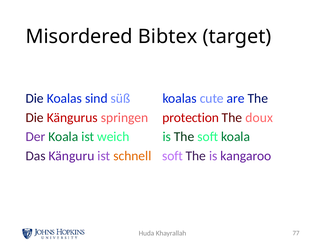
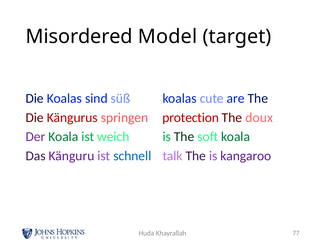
Bibtex: Bibtex -> Model (168, 36)
schnell colour: orange -> blue (132, 156)
soft: soft -> talk (173, 156)
